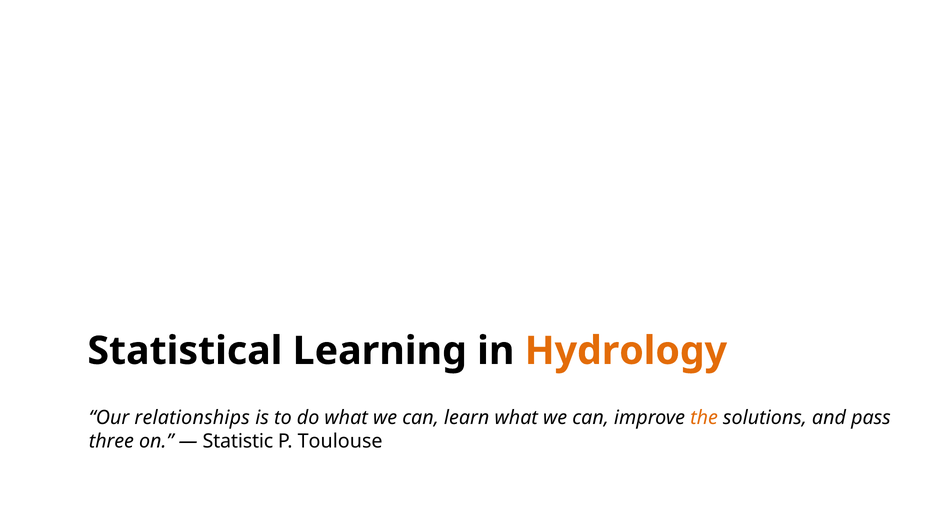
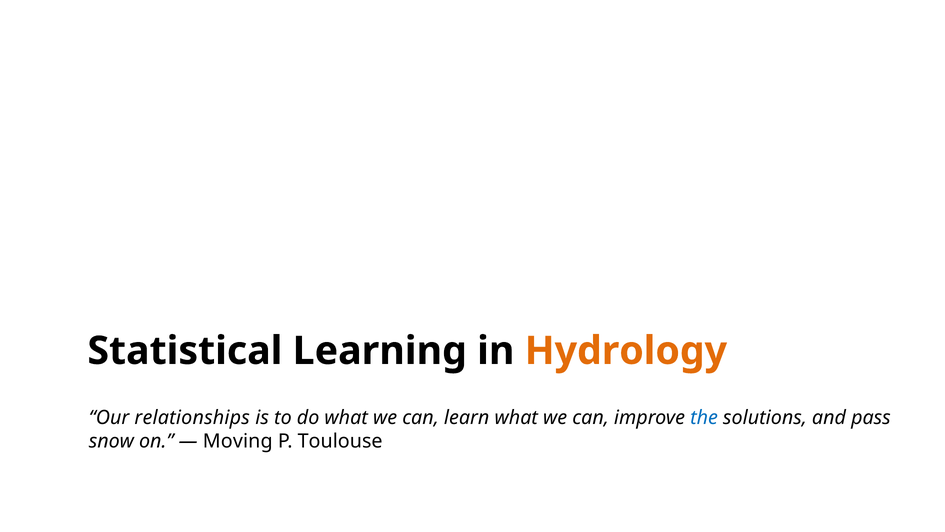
the colour: orange -> blue (704, 417)
three: three -> snow (111, 441)
Statistic: Statistic -> Moving (238, 441)
